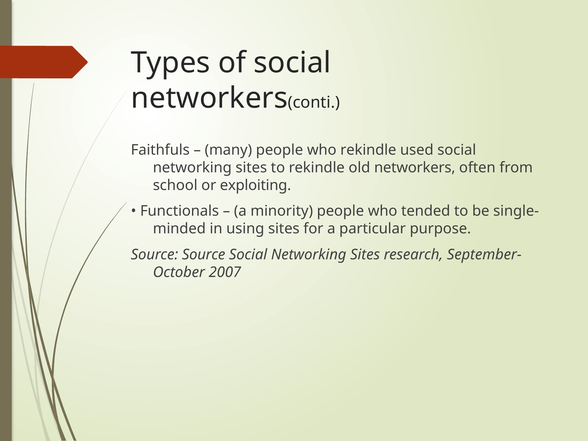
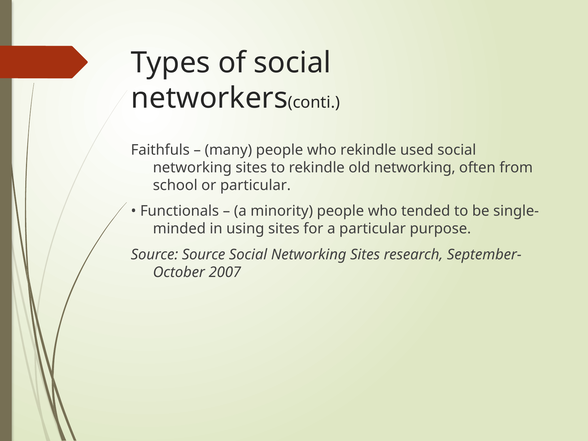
old networkers: networkers -> networking (415, 168)
or exploiting: exploiting -> particular (255, 185)
